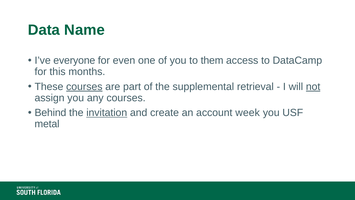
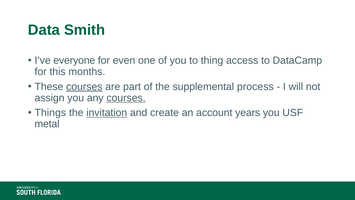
Name: Name -> Smith (85, 30)
them: them -> thing (212, 60)
retrieval: retrieval -> process (255, 87)
not underline: present -> none (313, 87)
courses underline: none -> present (126, 98)
Behind: Behind -> Things (50, 113)
week: week -> years (248, 113)
